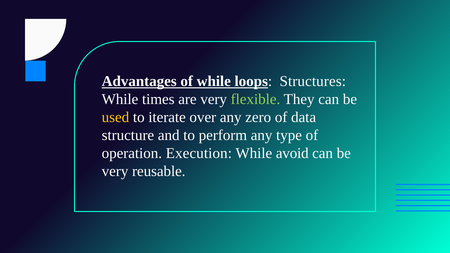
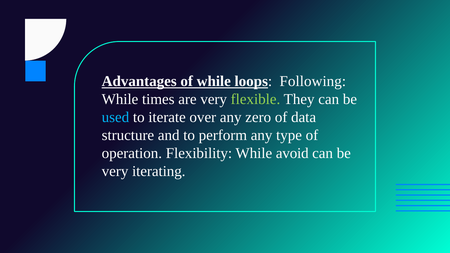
Structures: Structures -> Following (313, 81)
used colour: yellow -> light blue (115, 117)
Execution: Execution -> Flexibility (199, 153)
reusable: reusable -> iterating (159, 171)
